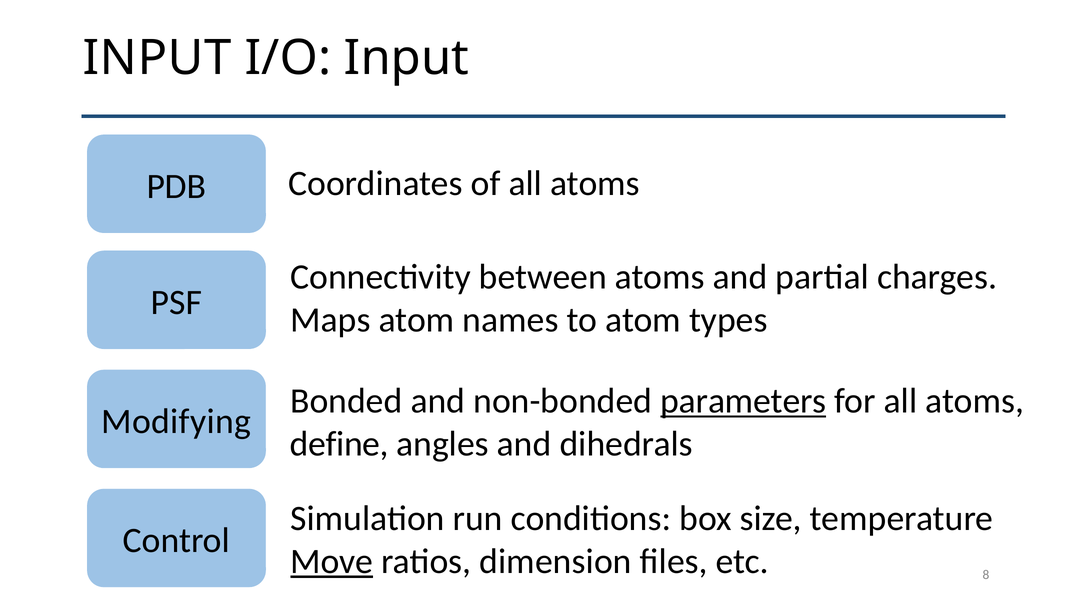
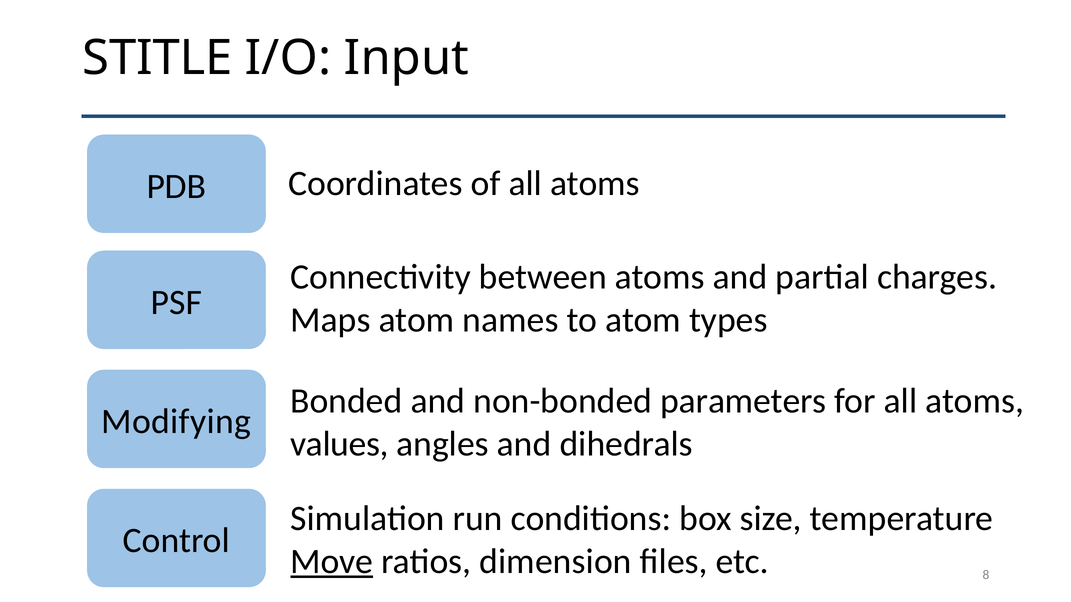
INPUT: INPUT -> STITLE (157, 58)
parameters underline: present -> none (743, 401)
define: define -> values (339, 444)
